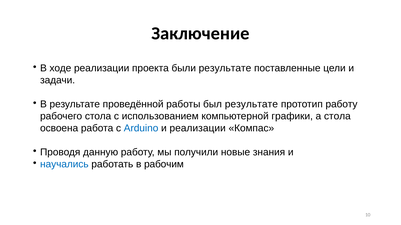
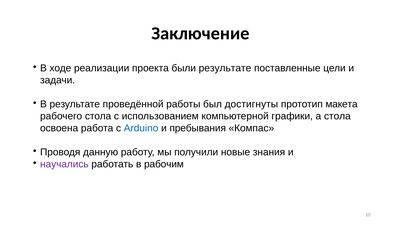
был результате: результате -> достигнуты (251, 104)
прототип работу: работу -> макета (342, 104)
и реализации: реализации -> пребывания (198, 128)
научались colour: blue -> purple (64, 165)
